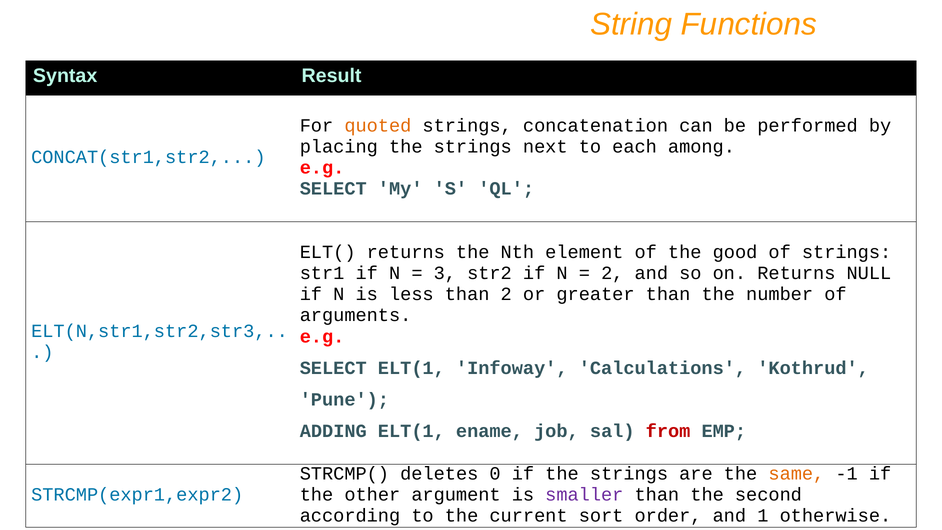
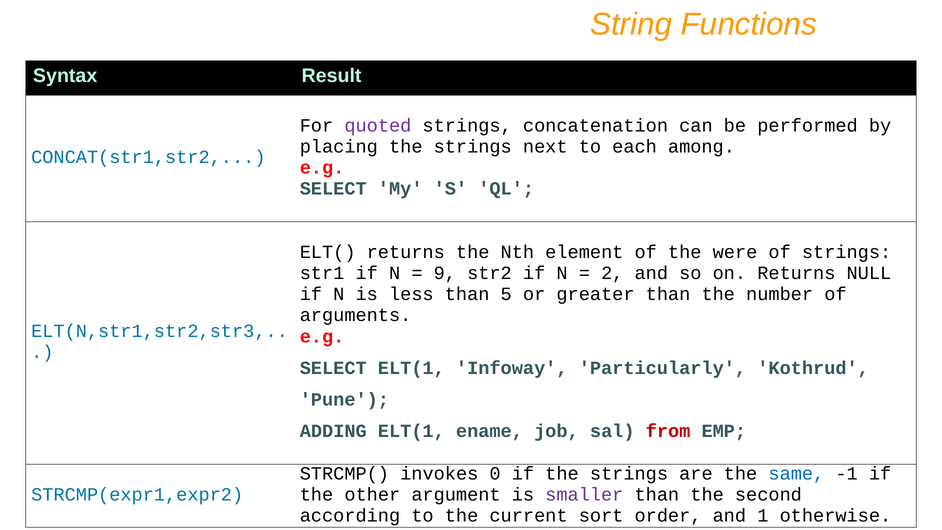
quoted colour: orange -> purple (378, 125)
good: good -> were (735, 252)
3: 3 -> 9 (445, 273)
than 2: 2 -> 5 (506, 294)
Calculations: Calculations -> Particularly (662, 368)
deletes: deletes -> invokes (439, 473)
same colour: orange -> blue (796, 473)
